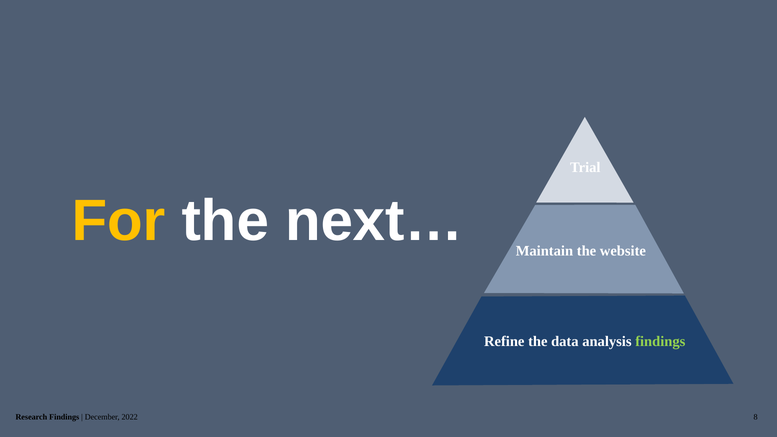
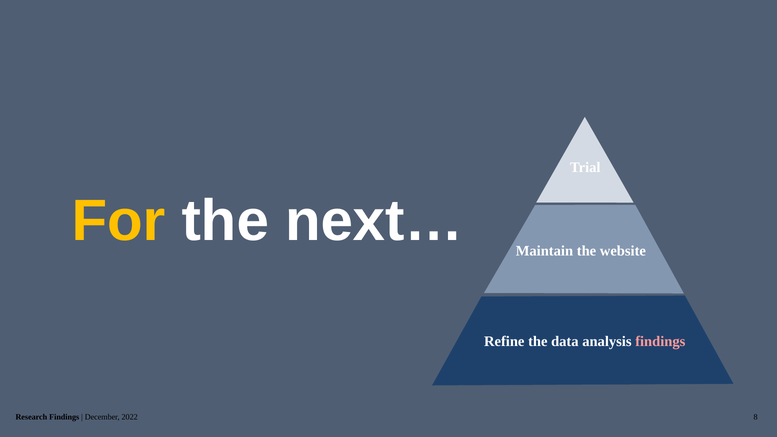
findings colour: light green -> pink (660, 341)
